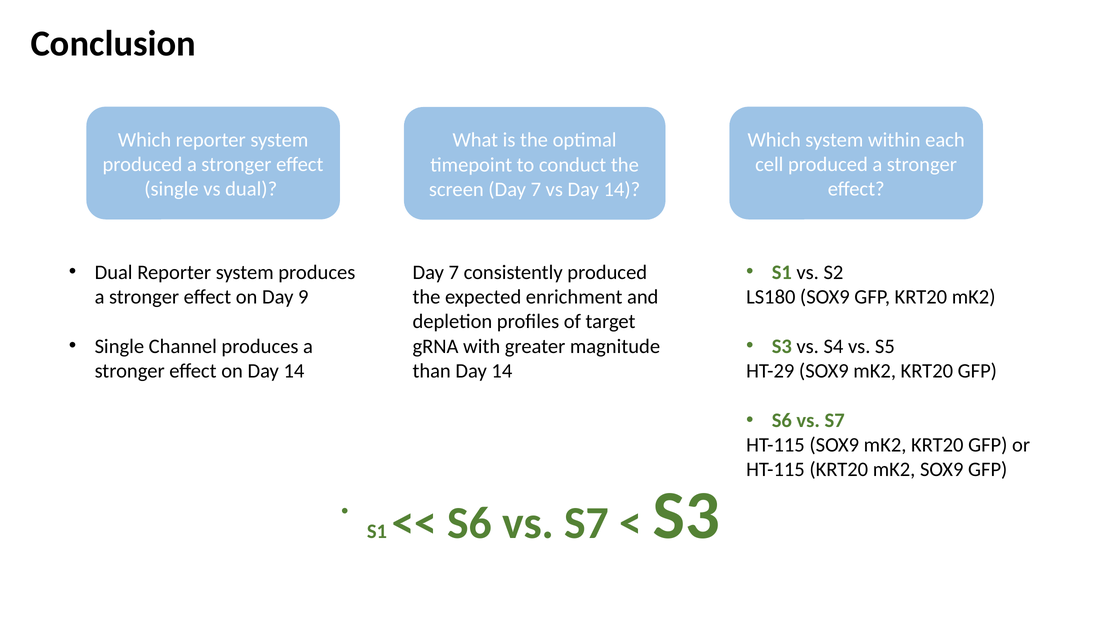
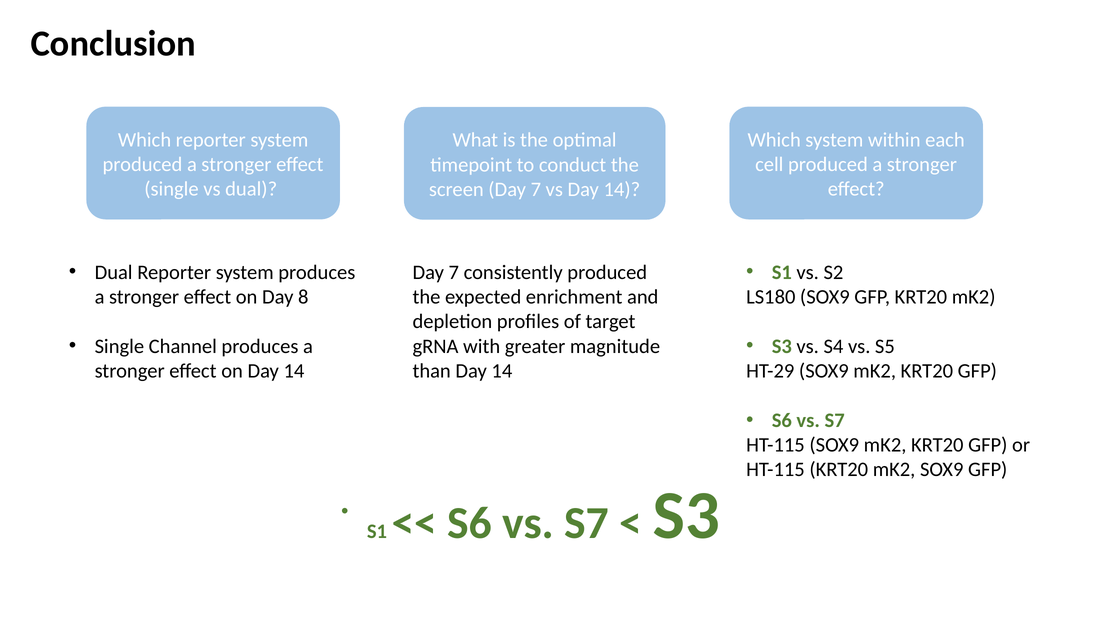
9: 9 -> 8 (303, 297)
